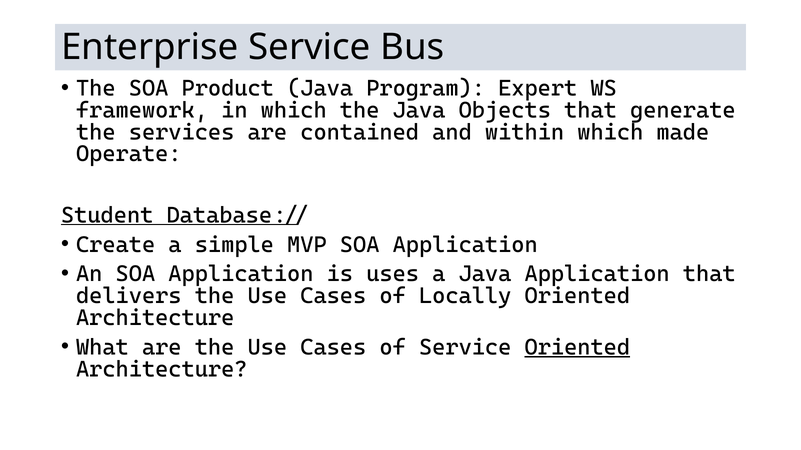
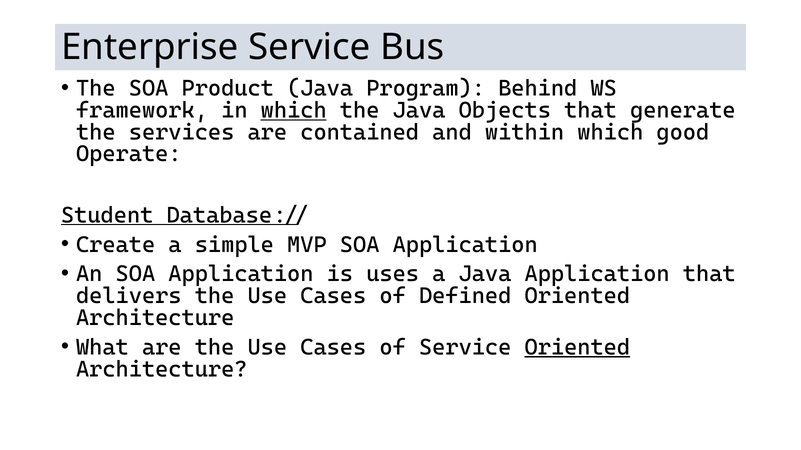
Expert: Expert -> Behind (538, 88)
which underline: none -> present (294, 110)
made: made -> good (683, 132)
Locally: Locally -> Defined (465, 296)
